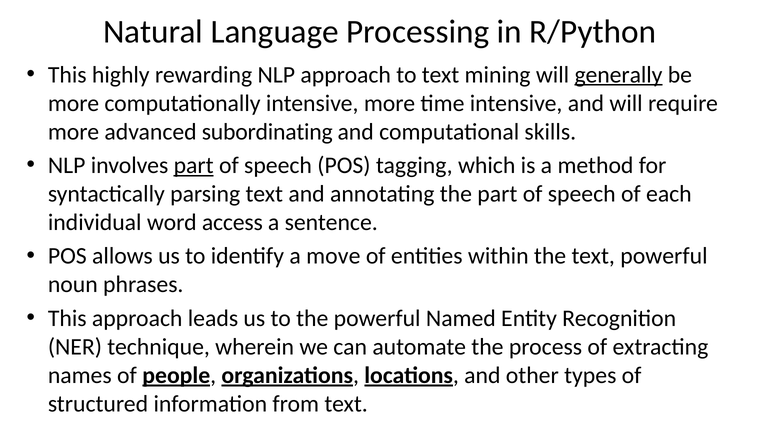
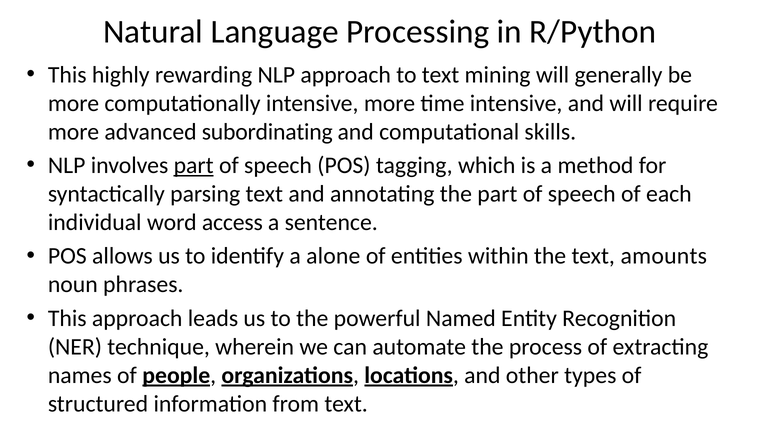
generally underline: present -> none (618, 75)
move: move -> alone (333, 256)
text powerful: powerful -> amounts (664, 256)
